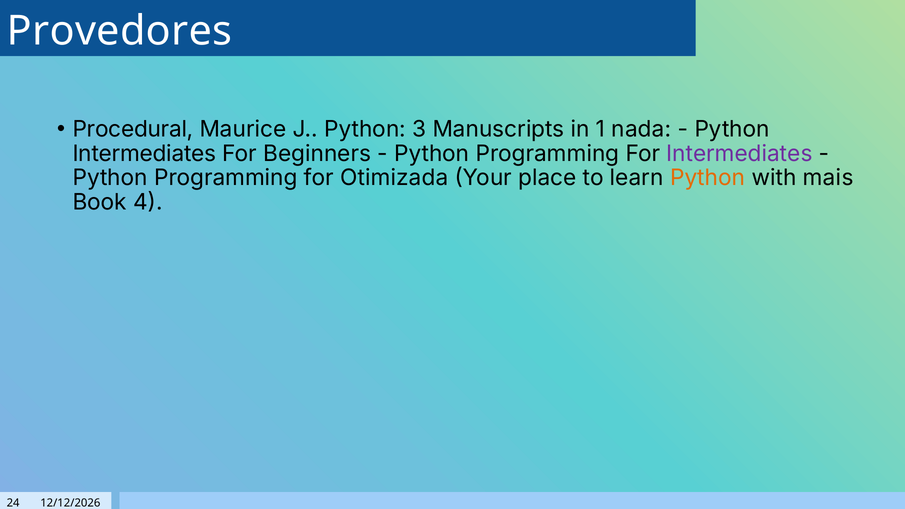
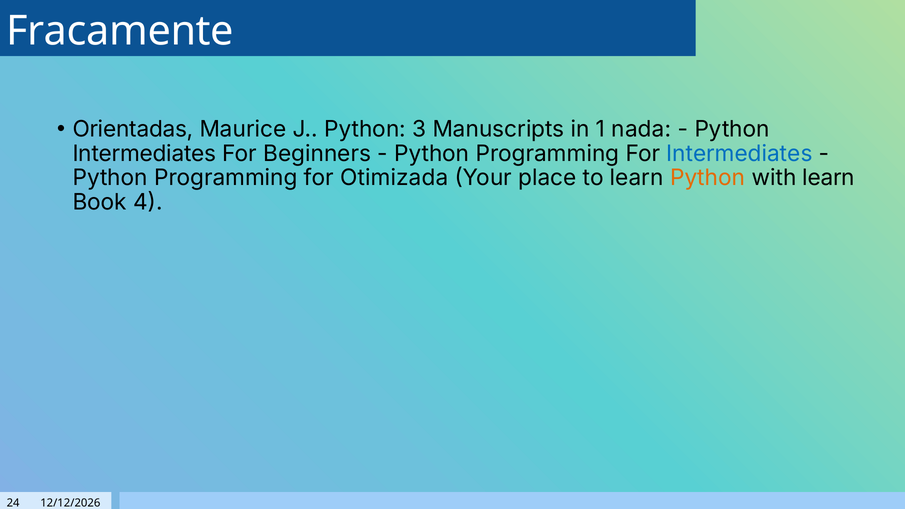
Provedores: Provedores -> Fracamente (120, 31)
Procedural: Procedural -> Orientadas (133, 129)
Intermediates colour: purple -> blue (739, 154)
with mais: mais -> learn (828, 178)
